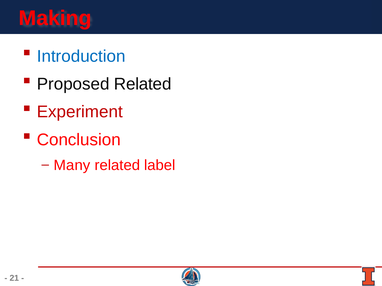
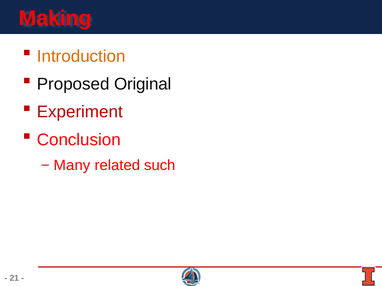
Introduction colour: blue -> orange (81, 56)
Proposed Related: Related -> Original (143, 84)
label: label -> such (160, 165)
